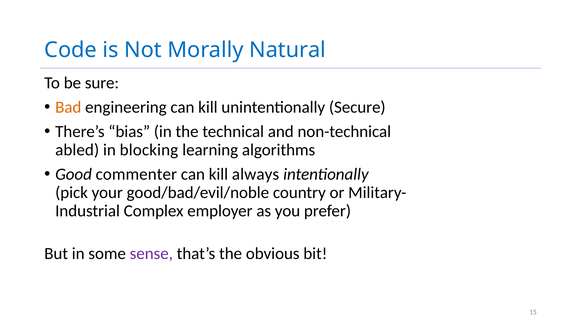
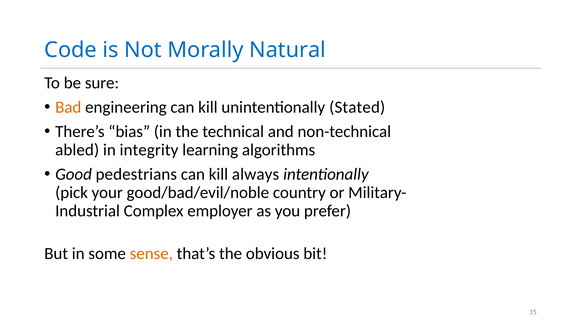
Secure: Secure -> Stated (357, 107)
blocking: blocking -> integrity (149, 150)
commenter: commenter -> pedestrians (136, 174)
sense colour: purple -> orange (151, 253)
